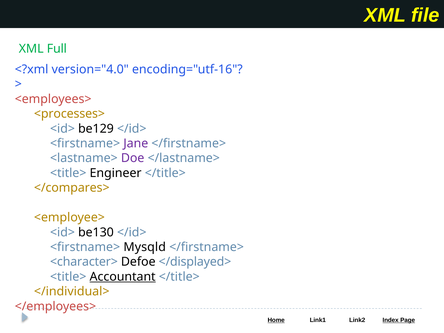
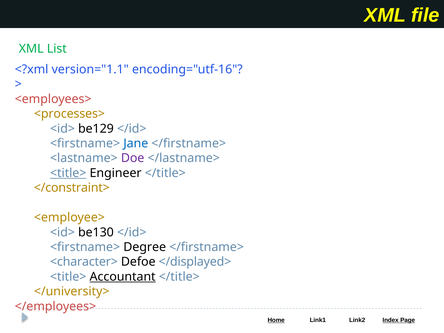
Full: Full -> List (57, 49)
version="4.0: version="4.0 -> version="1.1 (90, 69)
Jane colour: purple -> blue (136, 143)
<title> underline: none -> present (68, 173)
</compares>: </compares> -> </constraint> (72, 188)
Mysqld: Mysqld -> Degree (145, 247)
</individual>: </individual> -> </university> (72, 292)
